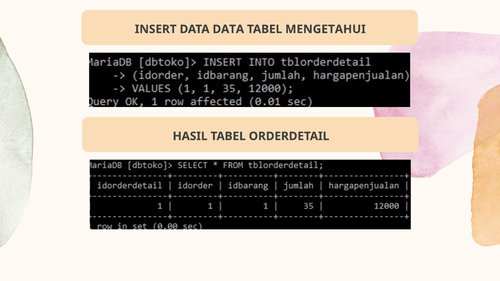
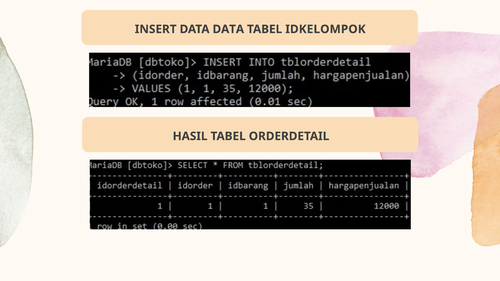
MENGETAHUI: MENGETAHUI -> IDKELOMPOK (325, 29)
